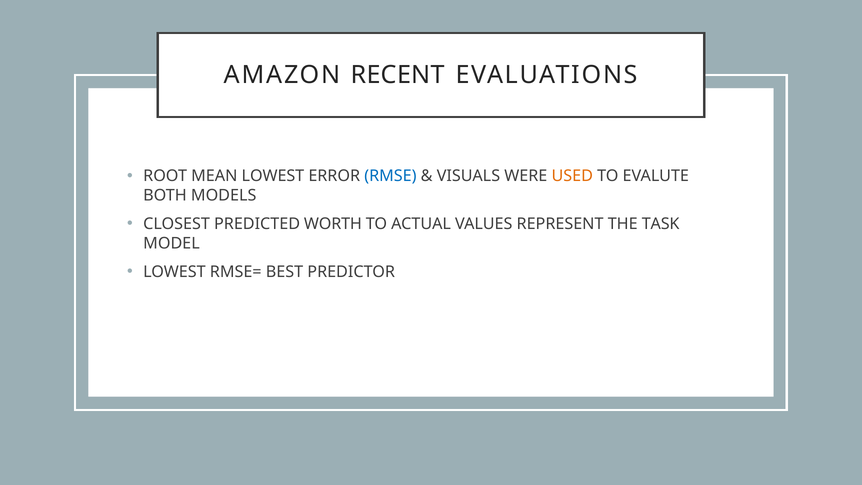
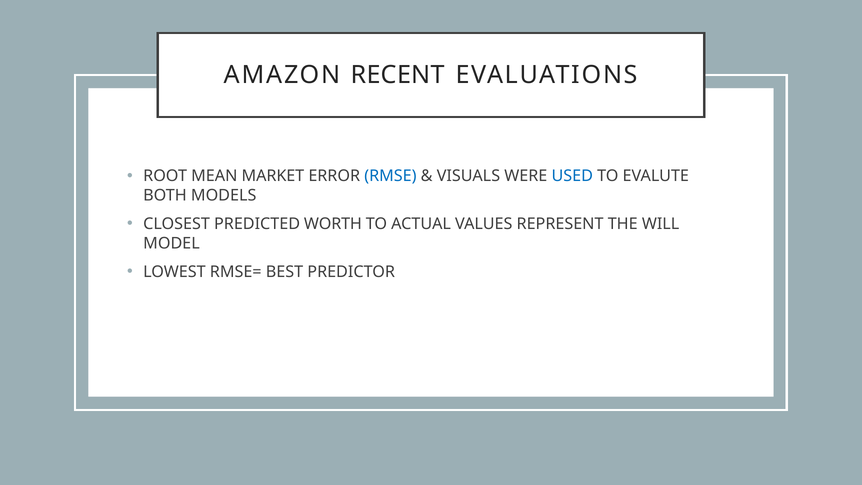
MEAN LOWEST: LOWEST -> MARKET (273, 176)
USED colour: orange -> blue (572, 176)
TASK: TASK -> WILL (661, 224)
